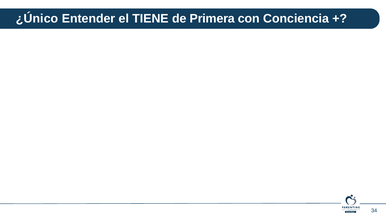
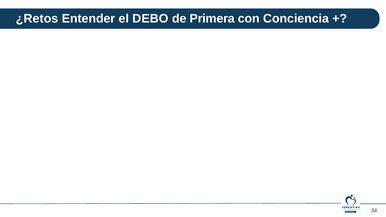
¿Único: ¿Único -> ¿Retos (37, 19)
TIENE: TIENE -> DEBO (150, 19)
